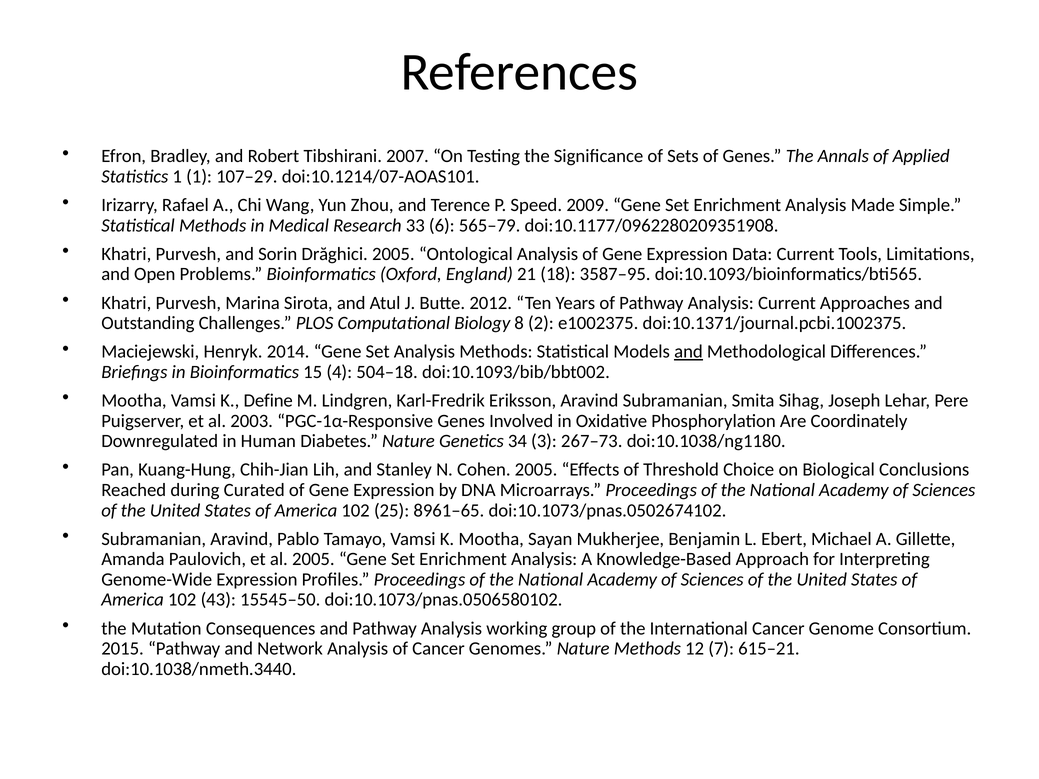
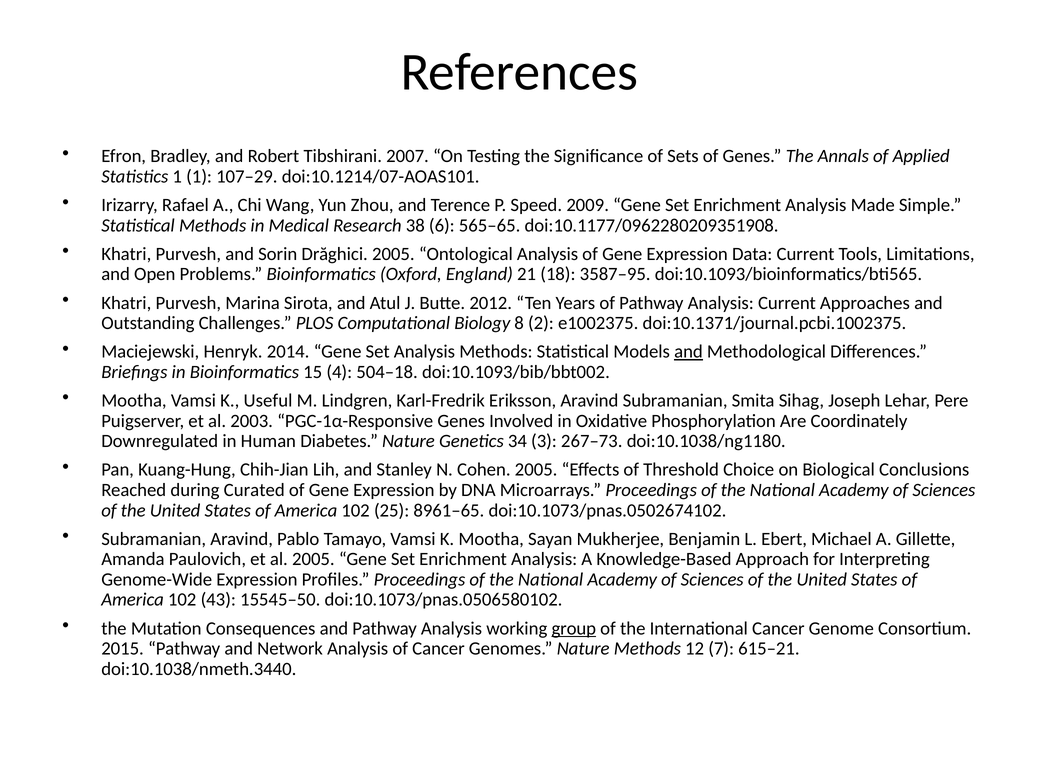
33: 33 -> 38 (415, 225)
565–79: 565–79 -> 565–65 (490, 225)
Define: Define -> Useful (268, 401)
group underline: none -> present (574, 629)
